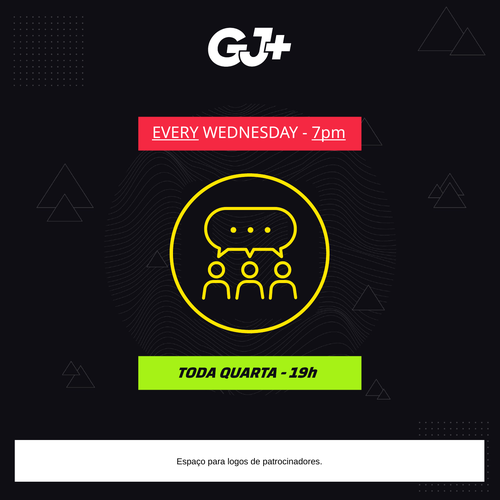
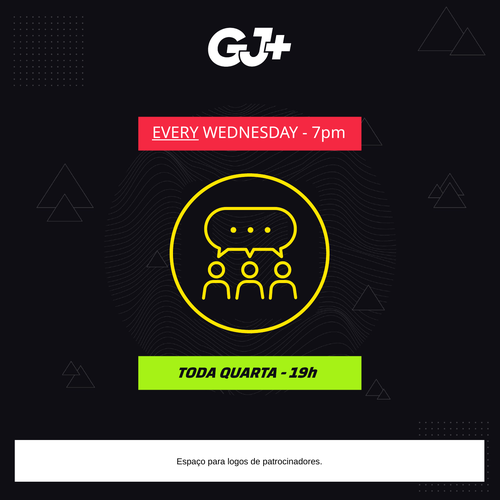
7pm underline: present -> none (329, 133)
